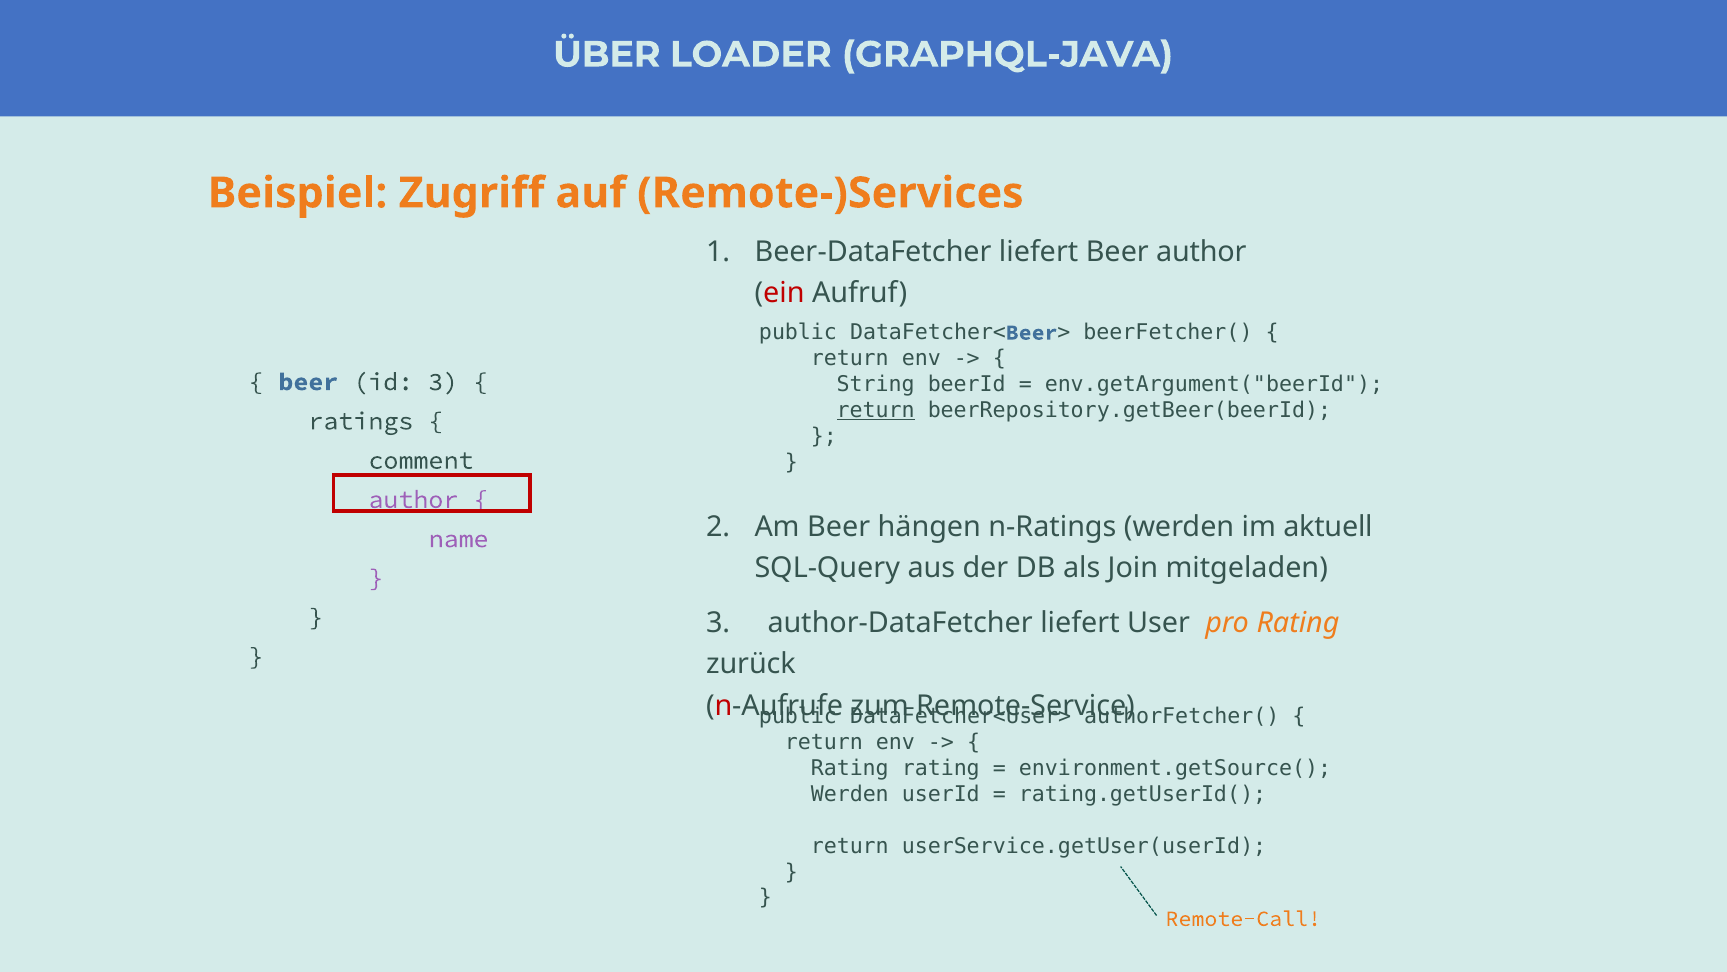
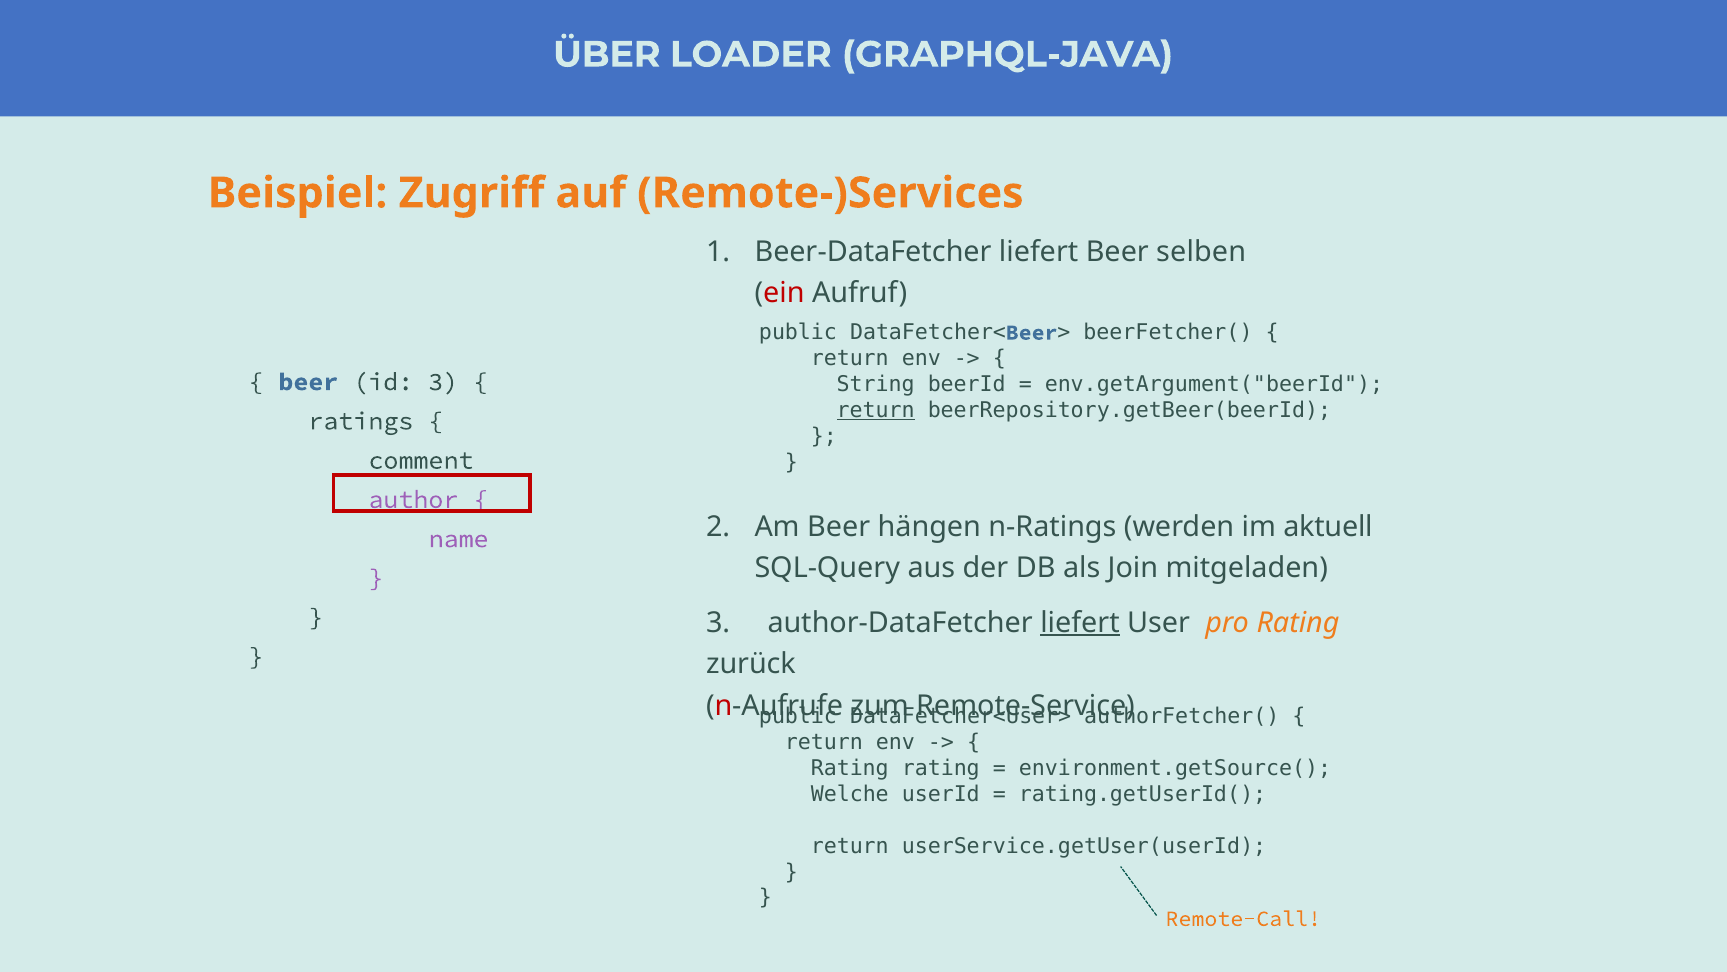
Beer author: author -> selben (1201, 251)
liefert underline: none -> present (1080, 622)
Werden: Werden -> Welche (850, 793)
